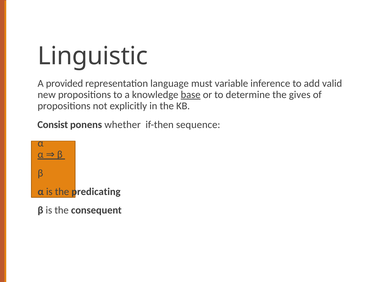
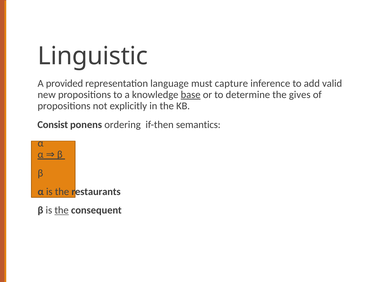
variable: variable -> capture (231, 83)
whether: whether -> ordering (123, 125)
sequence: sequence -> semantics (198, 125)
predicating: predicating -> restaurants (96, 192)
the underline: none -> present (62, 210)
